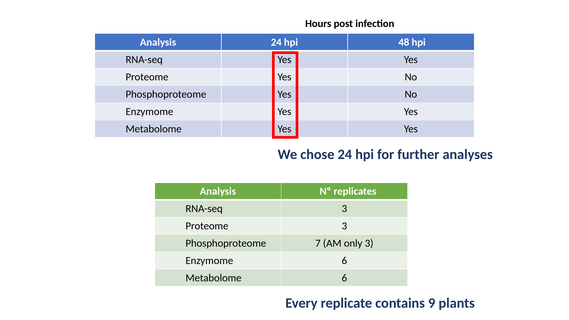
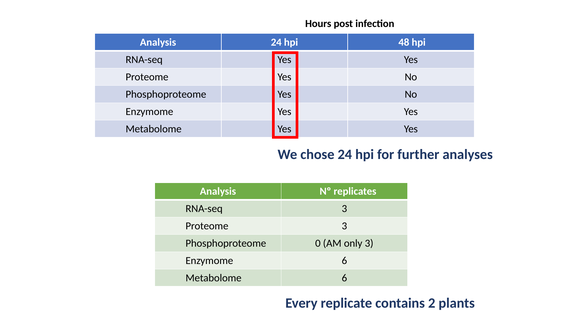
7: 7 -> 0 (318, 243)
9: 9 -> 2 (432, 303)
